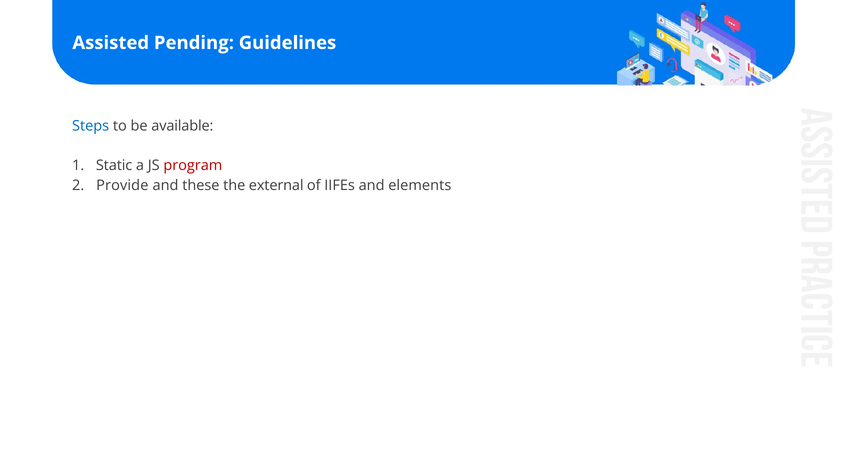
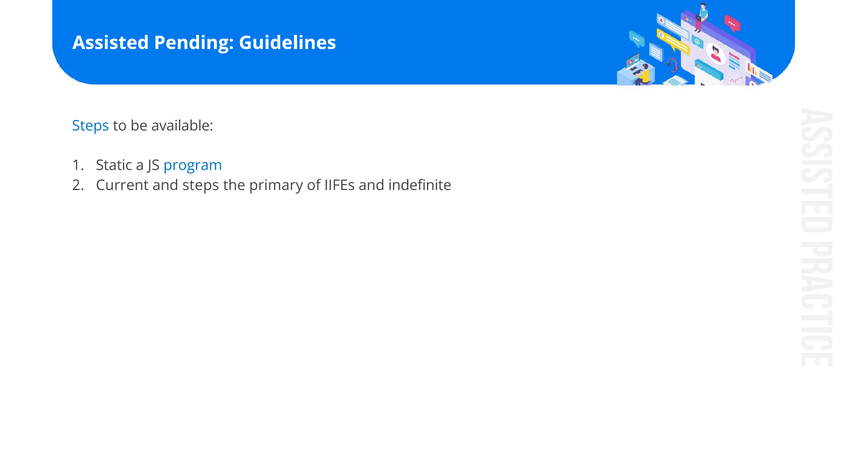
program colour: red -> blue (193, 166)
Provide: Provide -> Current (122, 186)
and these: these -> steps (201, 186)
external: external -> primary (276, 186)
elements: elements -> indefinite (420, 186)
